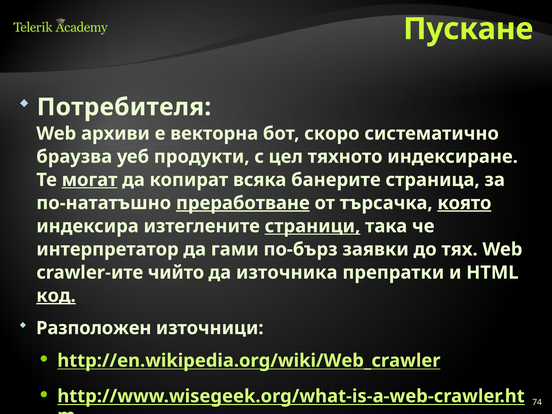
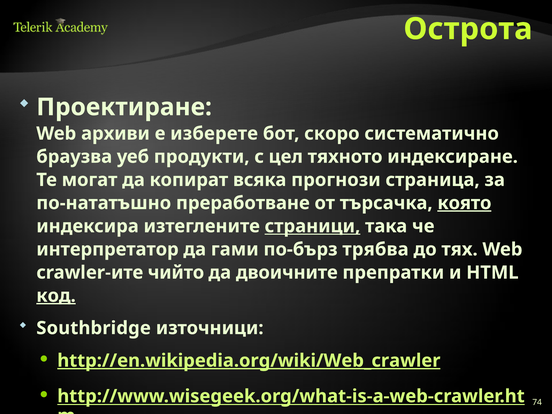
Пускане: Пускане -> Острота (468, 29)
Потребителя: Потребителя -> Проектиране (124, 107)
векторна: векторна -> изберете (214, 134)
могат underline: present -> none (90, 180)
банерите: банерите -> прогнози (336, 180)
преработване underline: present -> none (243, 203)
заявки: заявки -> трябва (376, 249)
източника: източника -> двоичните (287, 273)
Разположен: Разположен -> Southbridge (94, 328)
http://en.wikipedia.org/wiki/Web_crawler underline: none -> present (249, 361)
